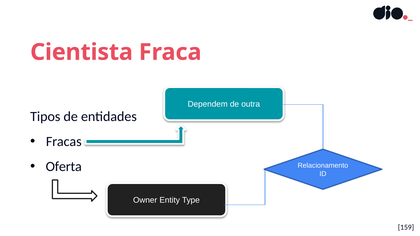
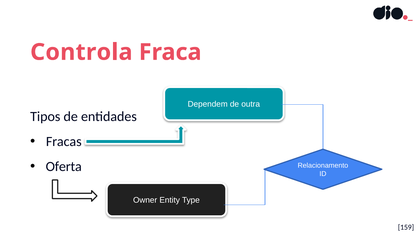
Cientista: Cientista -> Controla (81, 52)
